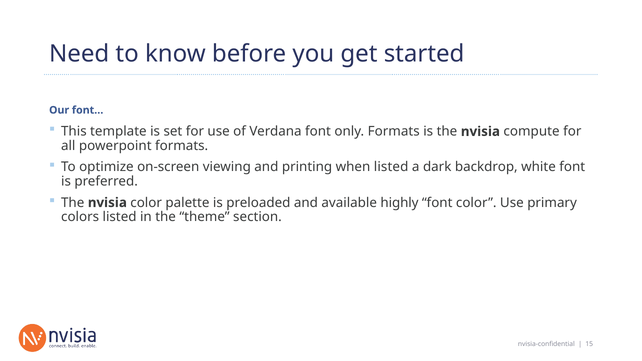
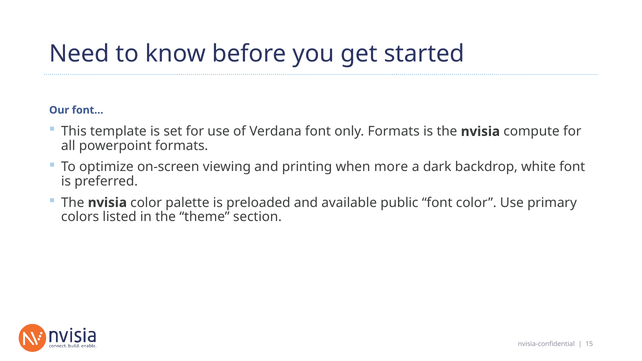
when listed: listed -> more (391, 167)
highly: highly -> public (399, 203)
